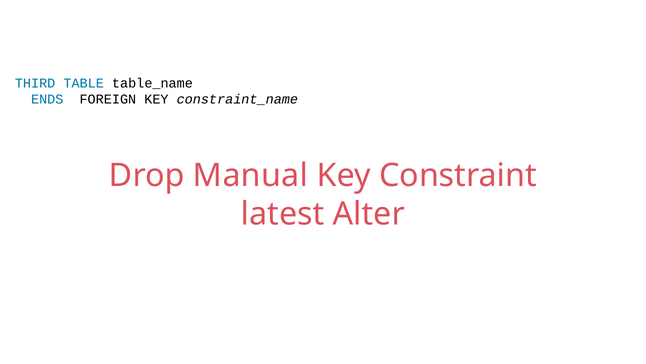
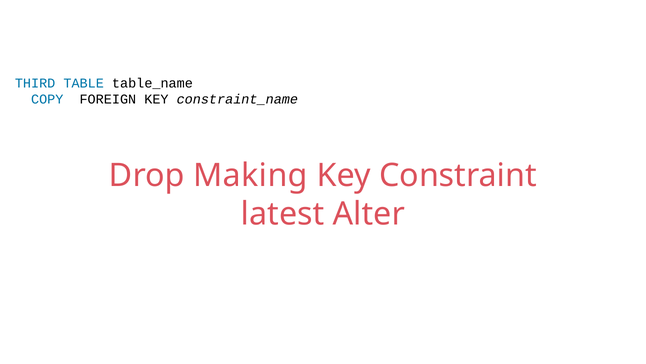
ENDS: ENDS -> COPY (47, 99)
Manual: Manual -> Making (250, 175)
